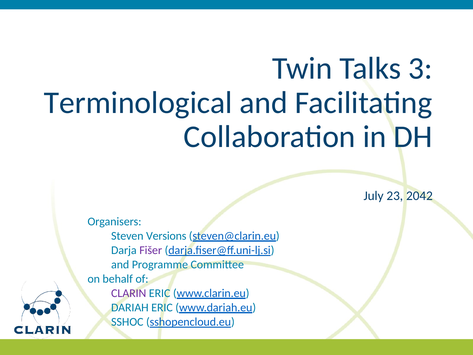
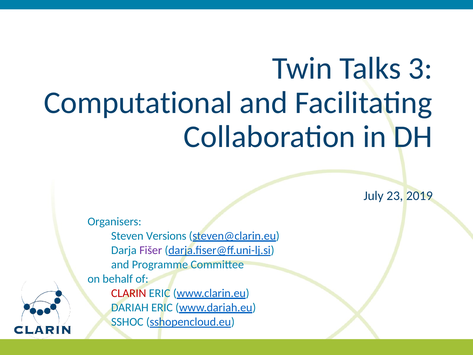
Terminological: Terminological -> Computational (138, 103)
2042: 2042 -> 2019 (419, 196)
CLARIN colour: purple -> red (129, 293)
